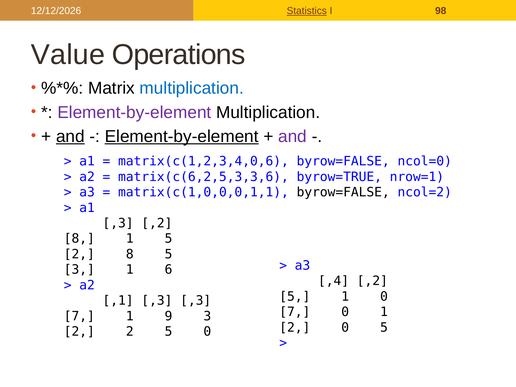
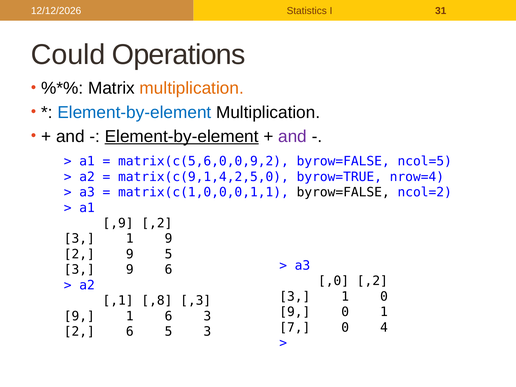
Statistics underline: present -> none (307, 11)
98: 98 -> 31 (441, 11)
Value: Value -> Could (68, 55)
multiplication colour: blue -> orange (192, 88)
Element-by-element colour: purple -> blue (134, 112)
and underline: present -> none (70, 136)
matrix(c(1,2,3,4,0,6: matrix(c(1,2,3,4,0,6 -> matrix(c(5,6,0,0,9,2 (203, 161)
ncol=0: ncol=0 -> ncol=5 (425, 161)
matrix(c(6,2,5,3,3,6: matrix(c(6,2,5,3,3,6 -> matrix(c(9,1,4,2,5,0 (203, 177)
nrow=1: nrow=1 -> nrow=4 (417, 177)
,3: ,3 -> ,9 (118, 223)
8: 8 -> 3 (79, 239)
1 5: 5 -> 9 (169, 239)
2 8: 8 -> 9 (130, 254)
3 1: 1 -> 9 (130, 270)
,4: ,4 -> ,0 (334, 281)
5: 5 -> 3 (295, 297)
,1 ,3: ,3 -> ,8 (157, 301)
7: 7 -> 9 (295, 312)
7: 7 -> 9 (79, 316)
1 9: 9 -> 6 (169, 316)
2: 2 -> 7 (295, 327)
0 5: 5 -> 4 (384, 327)
2 2: 2 -> 6 (130, 332)
0: 0 -> 3 (207, 332)
